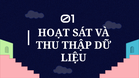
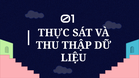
HOẠT: HOẠT -> THỰC (54, 33)
